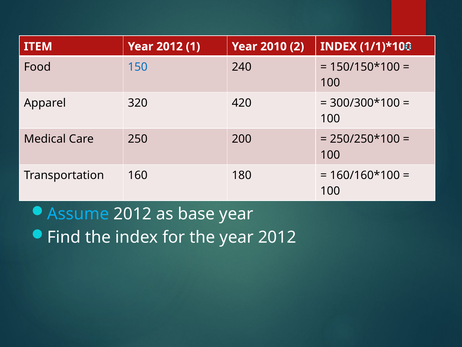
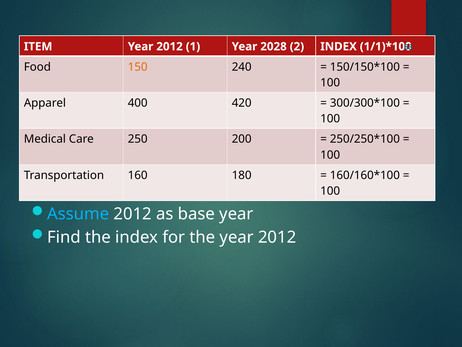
2010: 2010 -> 2028 (274, 46)
150 colour: blue -> orange (138, 67)
320: 320 -> 400 (138, 103)
